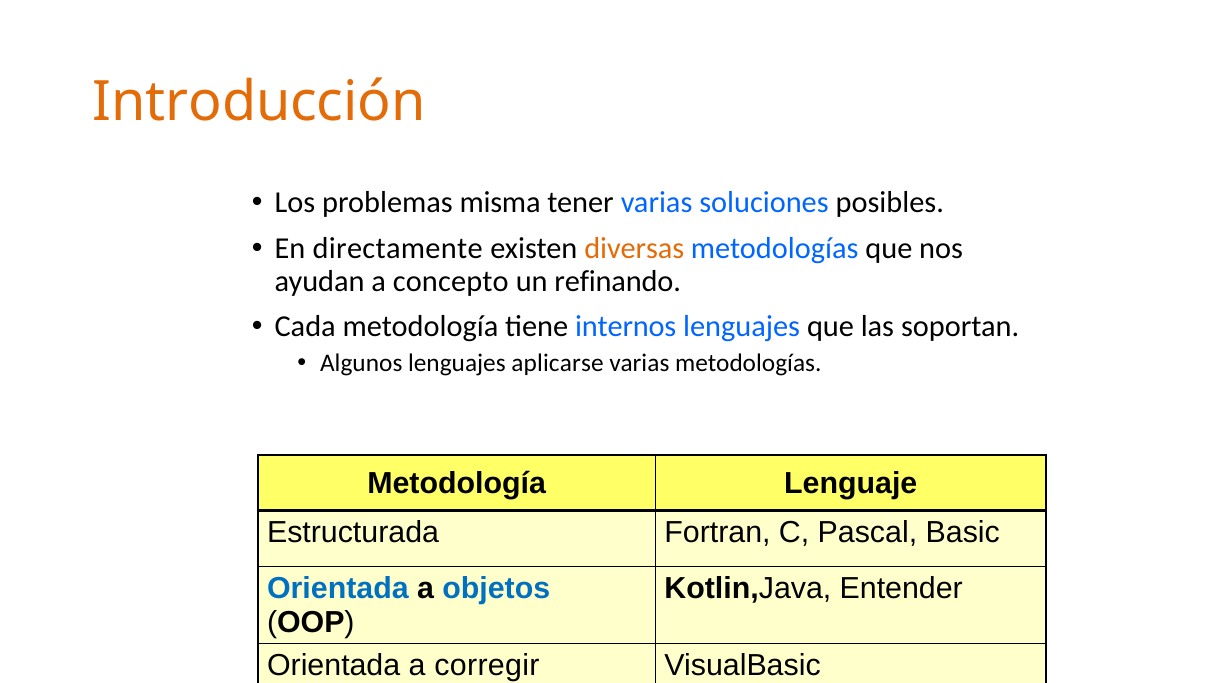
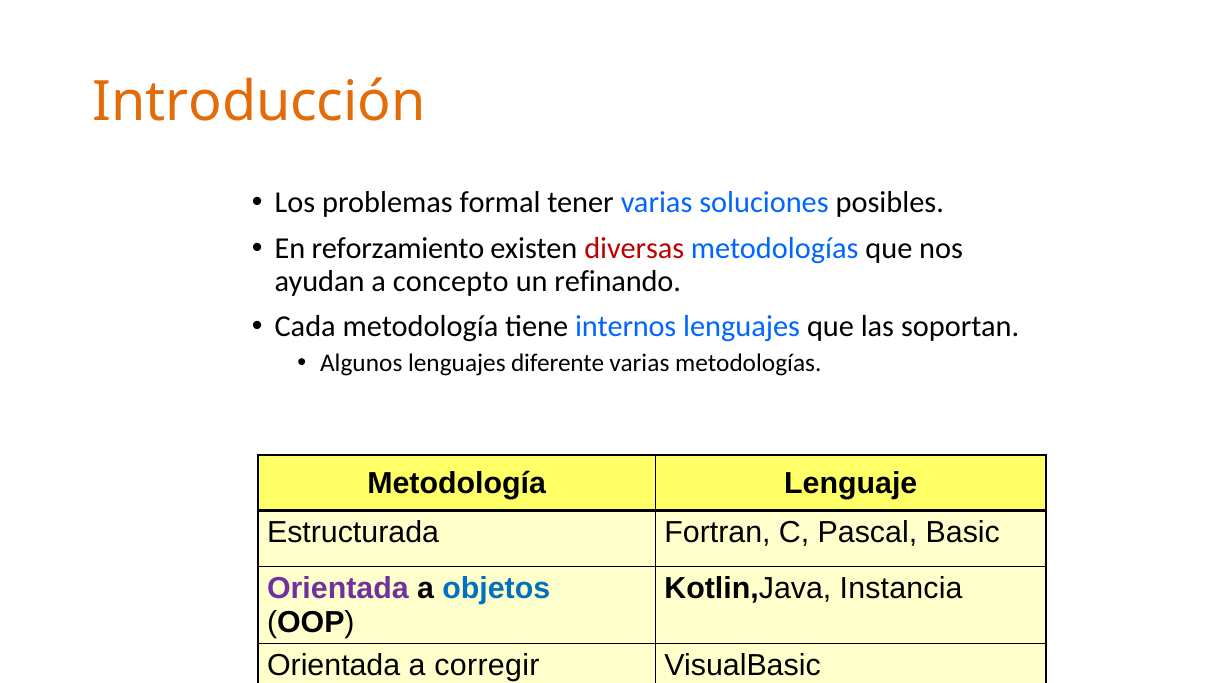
misma: misma -> formal (500, 203)
directamente: directamente -> reforzamiento (398, 248)
diversas colour: orange -> red (634, 248)
aplicarse: aplicarse -> diferente (558, 363)
Orientada colour: blue -> purple (338, 588)
Entender: Entender -> Instancia (901, 588)
